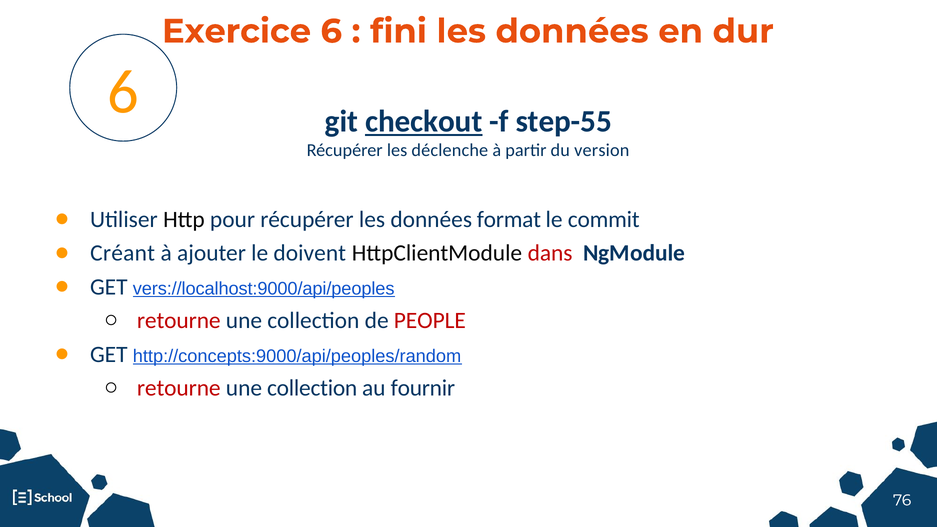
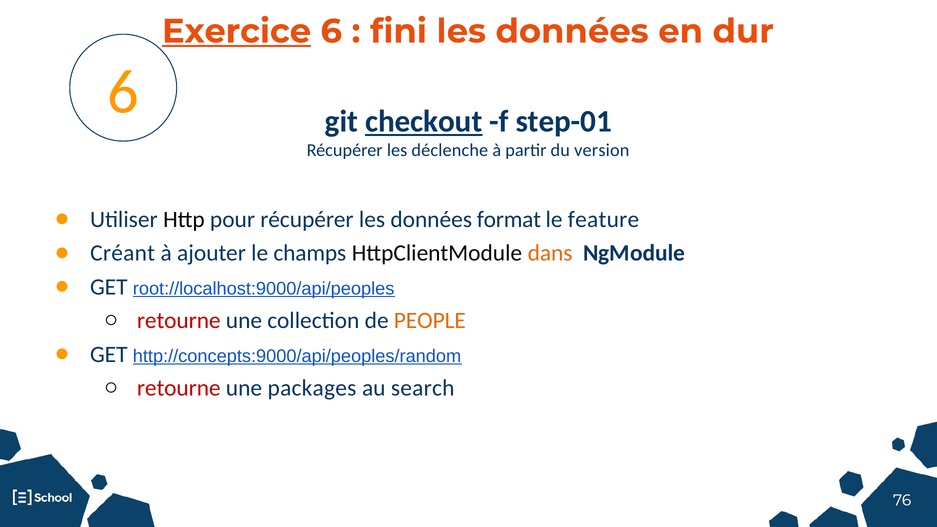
Exercice underline: none -> present (237, 31)
step-55: step-55 -> step-01 (564, 122)
commit: commit -> feature (604, 220)
doivent: doivent -> champs (310, 253)
dans colour: red -> orange (550, 253)
vers://localhost:9000/api/peoples: vers://localhost:9000/api/peoples -> root://localhost:9000/api/peoples (264, 289)
PEOPLE colour: red -> orange (430, 321)
collection: collection -> packages (312, 388)
fournir: fournir -> search (423, 388)
